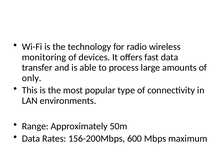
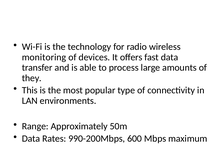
only: only -> they (32, 78)
156-200Mbps: 156-200Mbps -> 990-200Mbps (97, 138)
